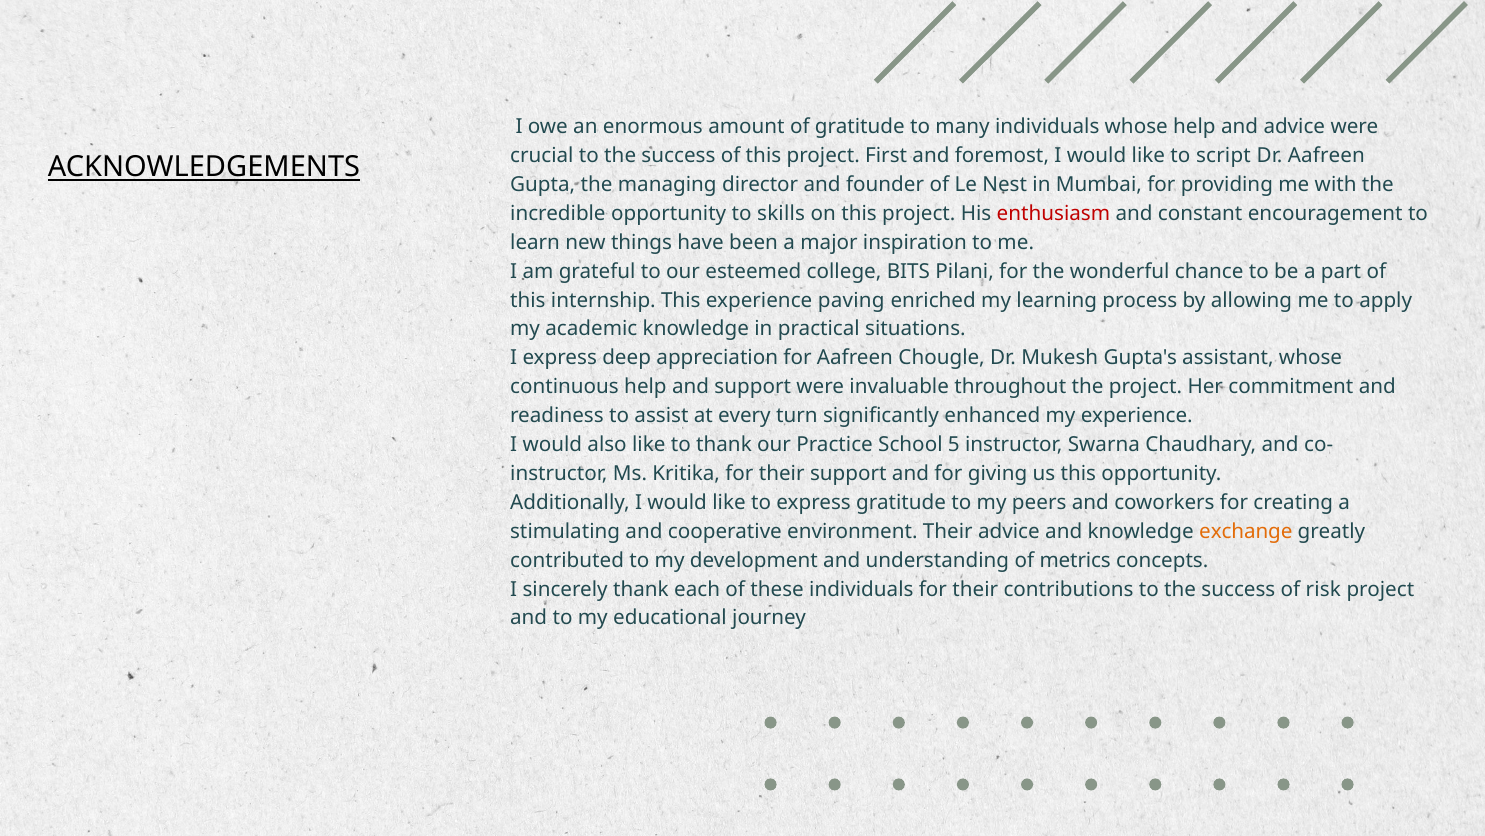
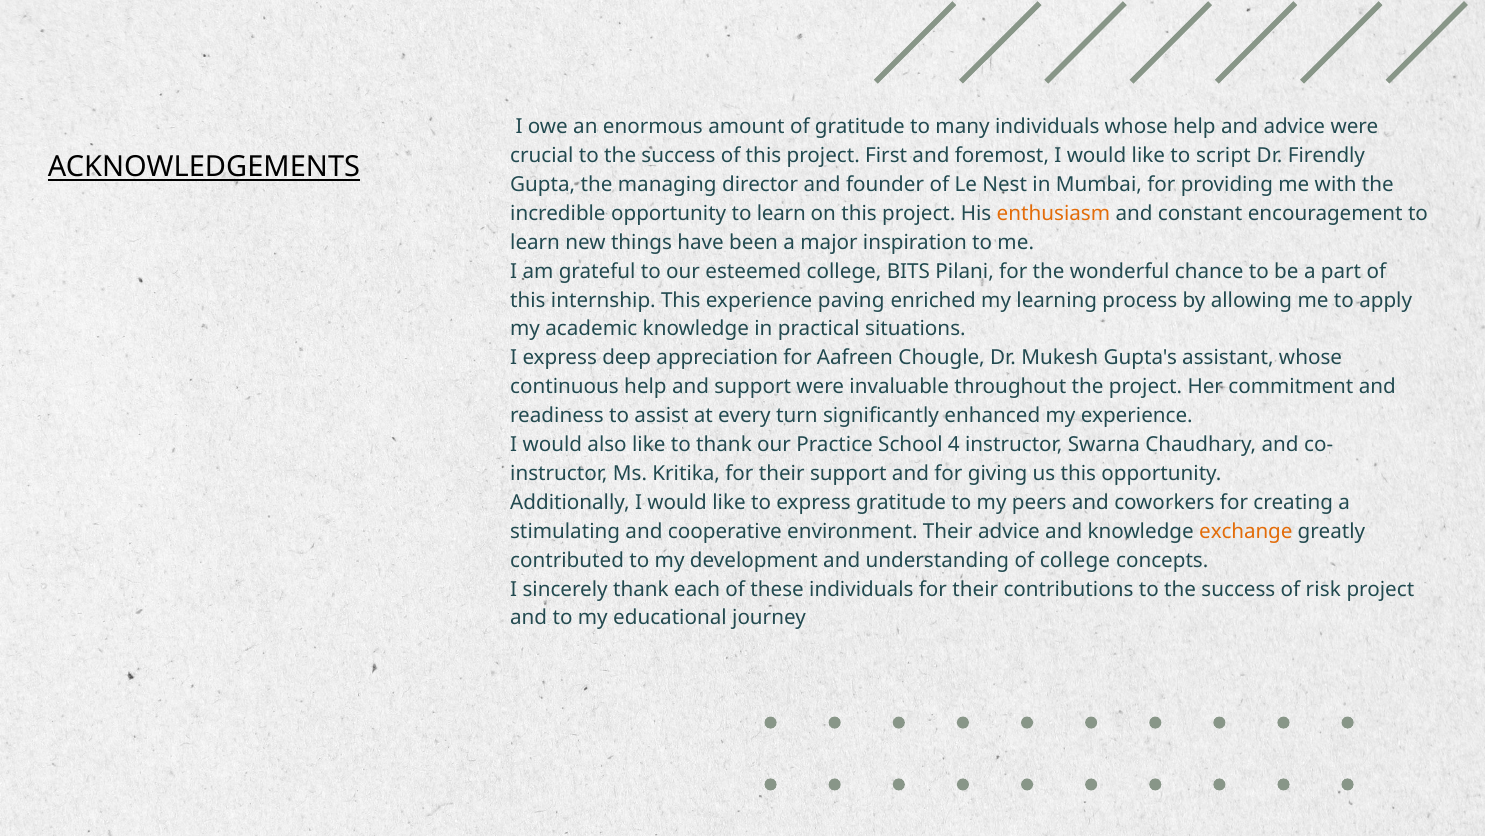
Dr Aafreen: Aafreen -> Firendly (1326, 156)
opportunity to skills: skills -> learn (781, 213)
enthusiasm colour: red -> orange (1053, 213)
5: 5 -> 4 (954, 444)
of metrics: metrics -> college (1075, 560)
